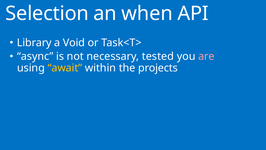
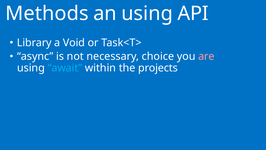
Selection: Selection -> Methods (47, 14)
an when: when -> using (147, 14)
tested: tested -> choice (158, 56)
await colour: yellow -> light blue (65, 68)
